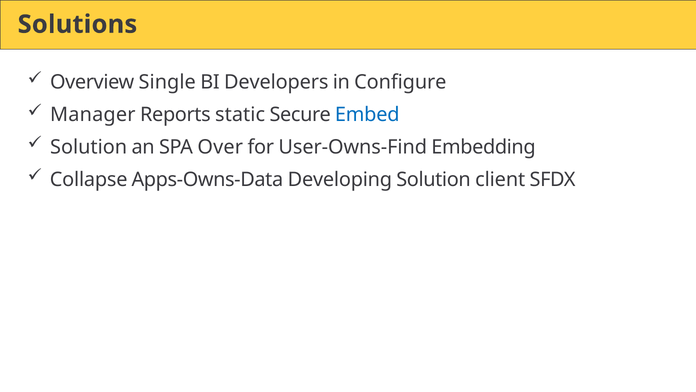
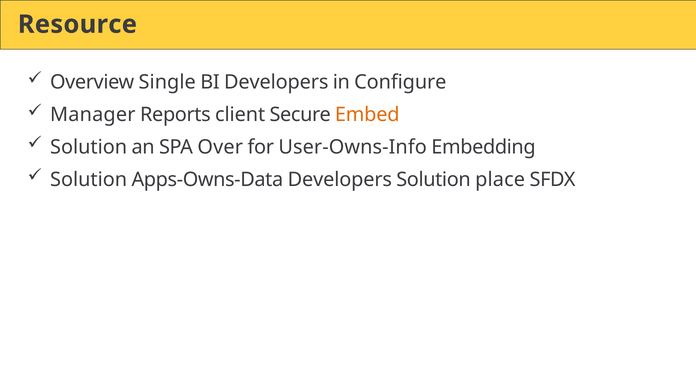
Solutions: Solutions -> Resource (77, 24)
static: static -> client (240, 114)
Embed colour: blue -> orange (367, 114)
User-Owns-Find: User-Owns-Find -> User-Owns-Info (353, 147)
Collapse: Collapse -> Solution (89, 179)
Apps-Owns-Data Developing: Developing -> Developers (340, 179)
client: client -> place (500, 179)
